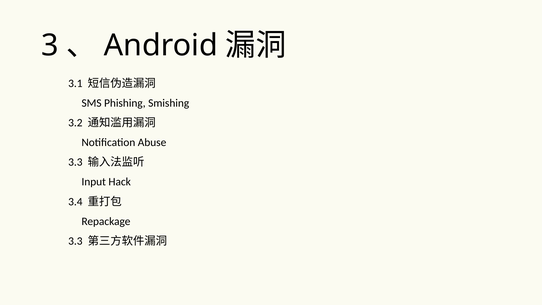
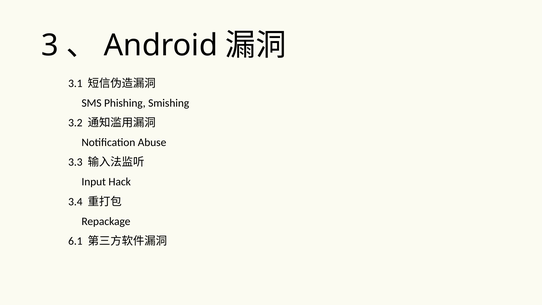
3.3: 3.3 -> 6.1 (75, 241)
